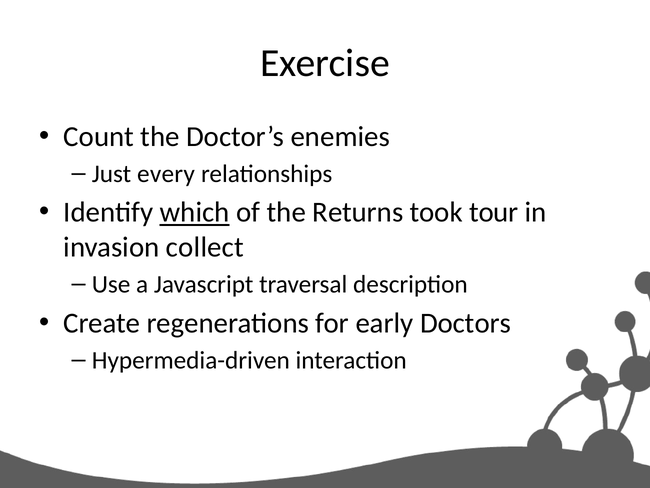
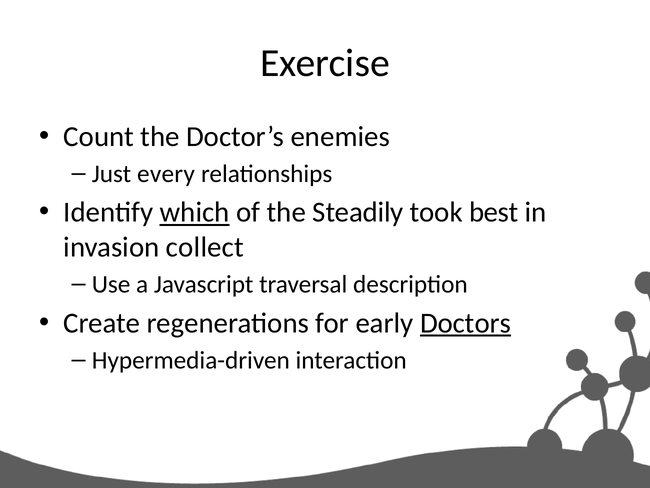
Returns: Returns -> Steadily (358, 212)
tour: tour -> best (494, 212)
Doctors underline: none -> present (465, 323)
